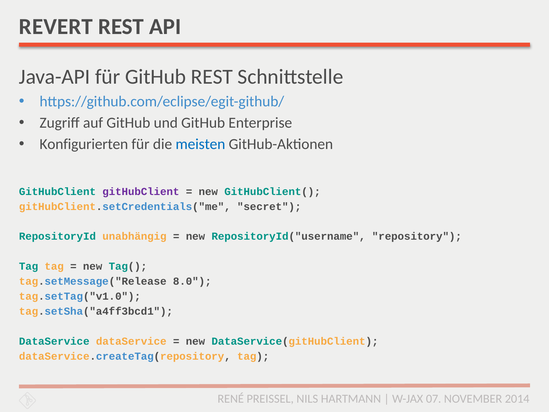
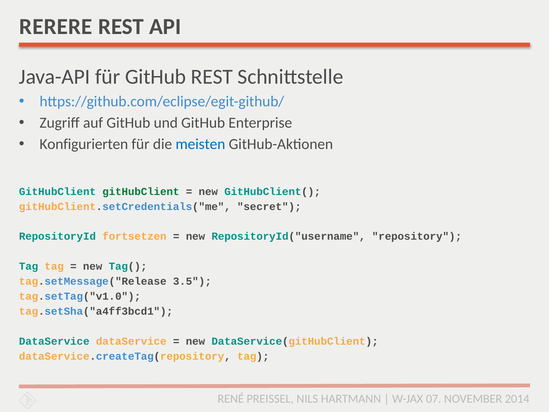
REVERT: REVERT -> RERERE (56, 26)
gitHubClient colour: purple -> green (141, 191)
unabhängig: unabhängig -> fortsetzen (134, 236)
8.0: 8.0 -> 3.5 (192, 281)
